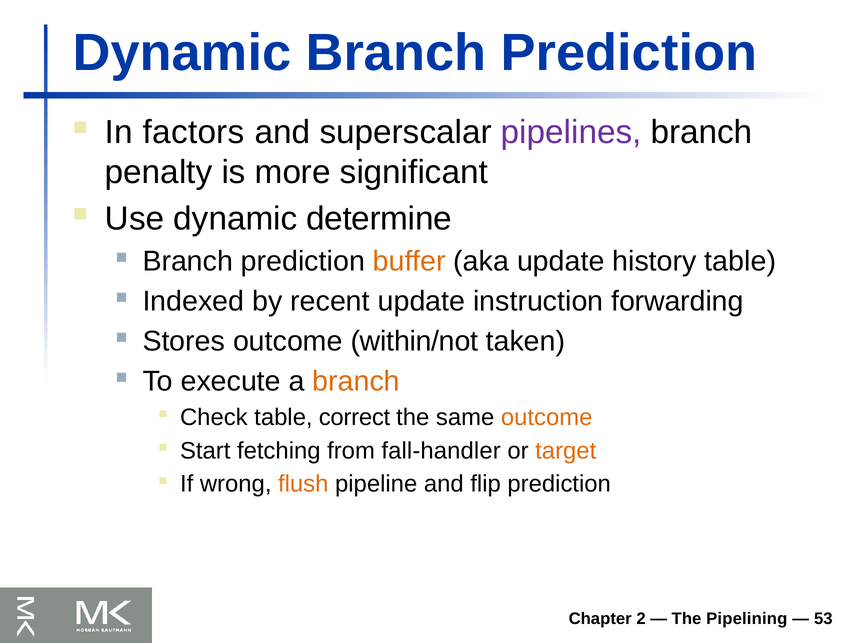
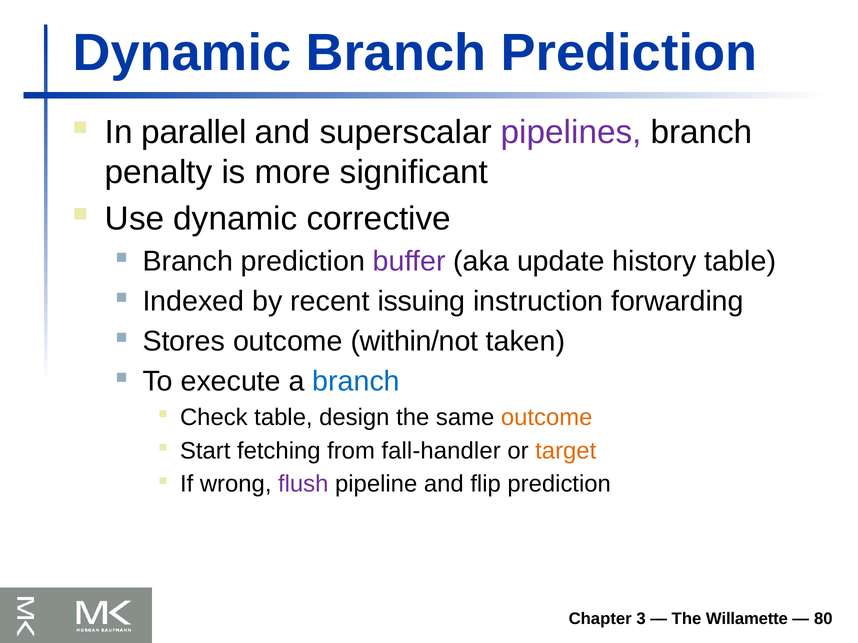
factors: factors -> parallel (194, 132)
determine: determine -> corrective (379, 219)
buffer colour: orange -> purple (409, 262)
recent update: update -> issuing (422, 302)
branch colour: orange -> blue (356, 382)
correct: correct -> design (354, 418)
flush colour: orange -> purple (303, 484)
2: 2 -> 3 (641, 619)
Pipelining: Pipelining -> Willamette (747, 619)
53: 53 -> 80 (823, 619)
